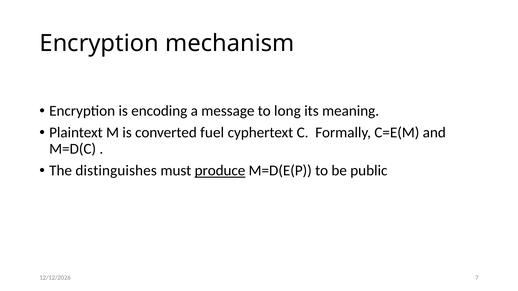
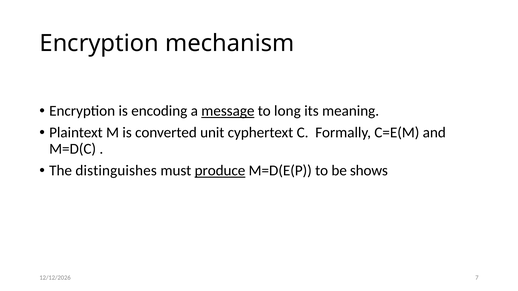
message underline: none -> present (228, 111)
fuel: fuel -> unit (212, 133)
public: public -> shows (369, 171)
